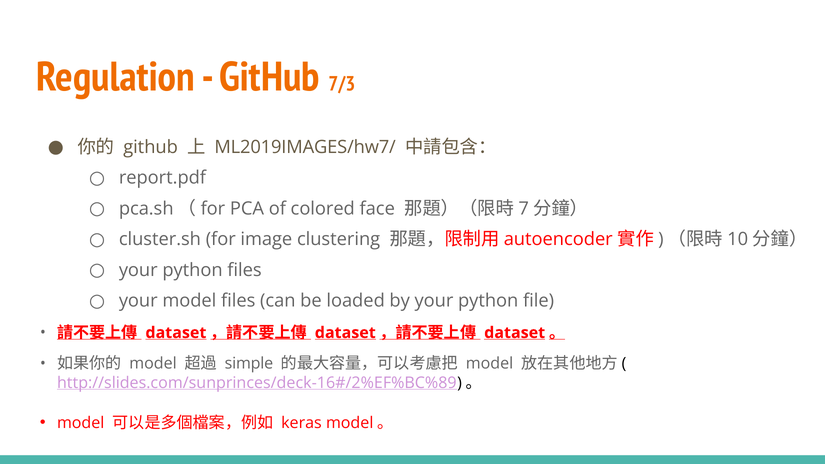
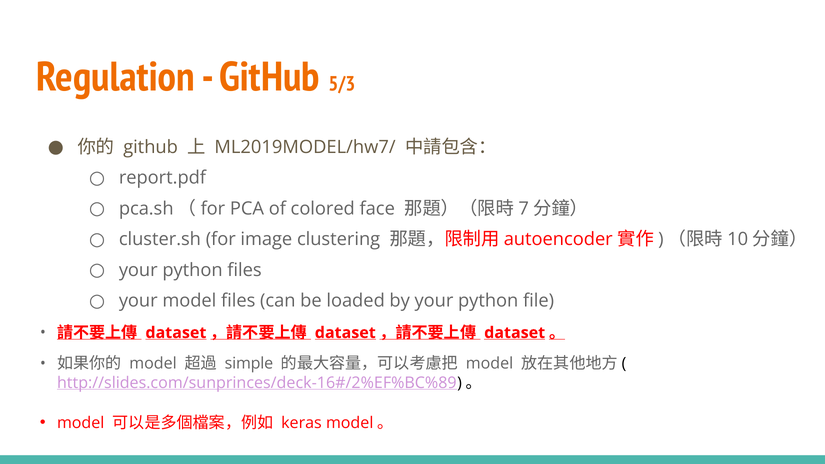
7/3: 7/3 -> 5/3 (342, 84)
ML2019IMAGES/hw7/: ML2019IMAGES/hw7/ -> ML2019MODEL/hw7/ (305, 147)
